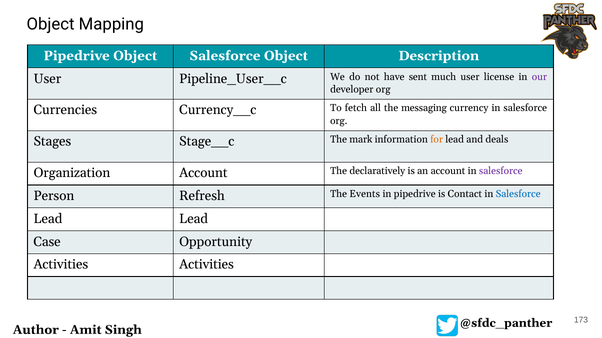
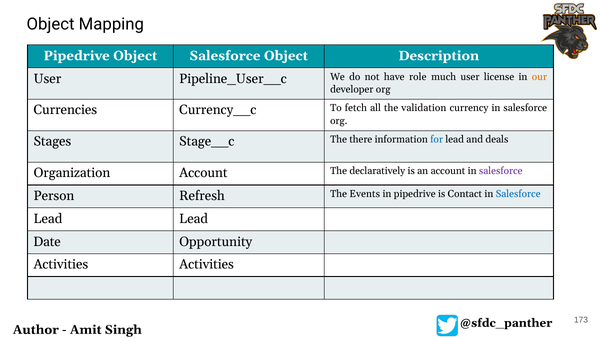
sent: sent -> role (418, 77)
our colour: purple -> orange (539, 77)
messaging: messaging -> validation (424, 108)
mark: mark -> there (361, 140)
for colour: orange -> blue (437, 140)
Case: Case -> Date (47, 242)
